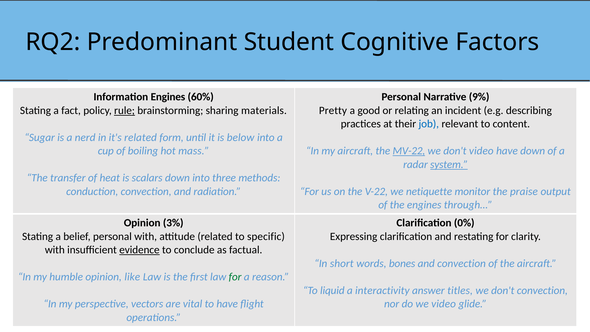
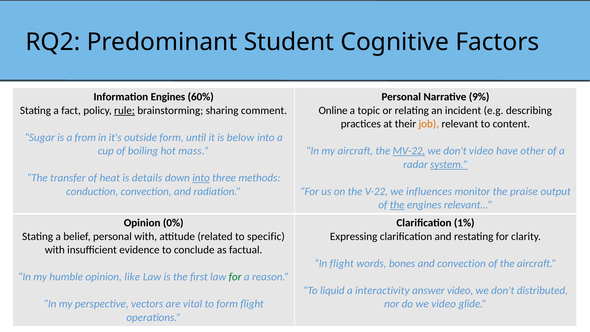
materials: materials -> comment (264, 110)
Pretty: Pretty -> Online (333, 110)
good: good -> topic (369, 110)
job colour: blue -> orange (429, 124)
nerd: nerd -> from (85, 137)
it's related: related -> outside (141, 137)
have down: down -> other (533, 151)
scalars: scalars -> details (147, 178)
into underline: none -> present (201, 178)
netiquette: netiquette -> influences (429, 191)
the underline: none -> present (397, 205)
through…: through… -> relevant… (468, 205)
3%: 3% -> 0% (173, 223)
0%: 0% -> 1% (464, 223)
evidence underline: present -> none (139, 250)
In short: short -> flight (342, 263)
answer titles: titles -> video (460, 290)
don't convection: convection -> distributed (542, 290)
to have: have -> form (227, 304)
